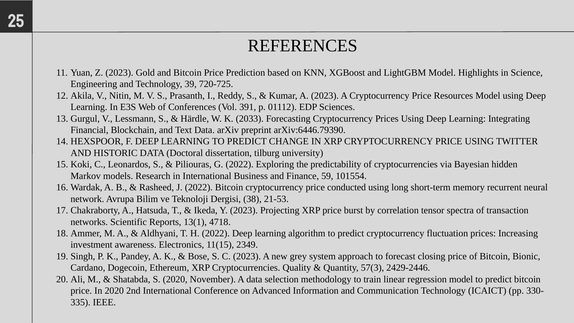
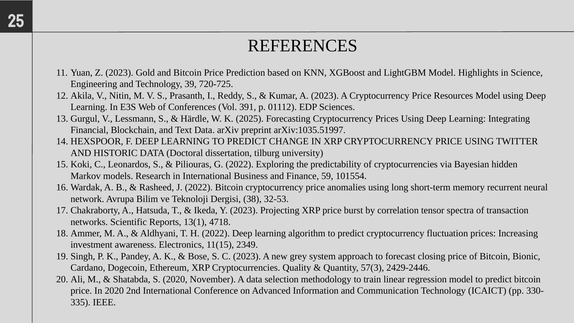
2033: 2033 -> 2025 (250, 118)
arXiv:6446.79390: arXiv:6446.79390 -> arXiv:1035.51997 (310, 130)
conducted: conducted -> anomalies (347, 187)
21-53: 21-53 -> 32-53 (276, 199)
